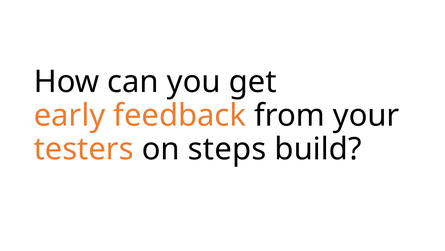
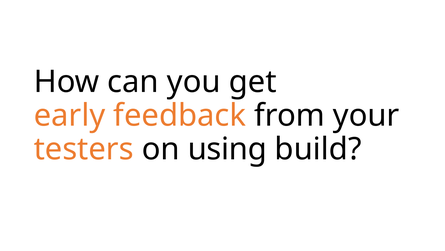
steps: steps -> using (227, 149)
